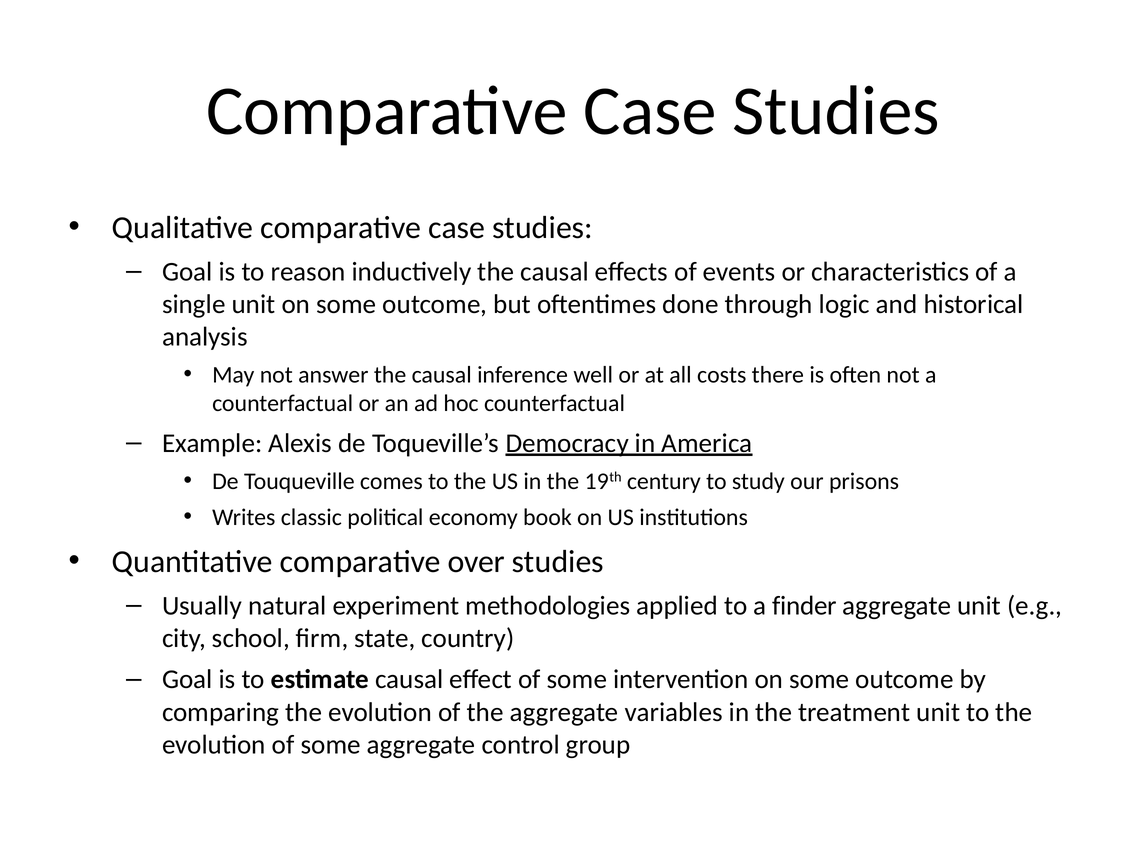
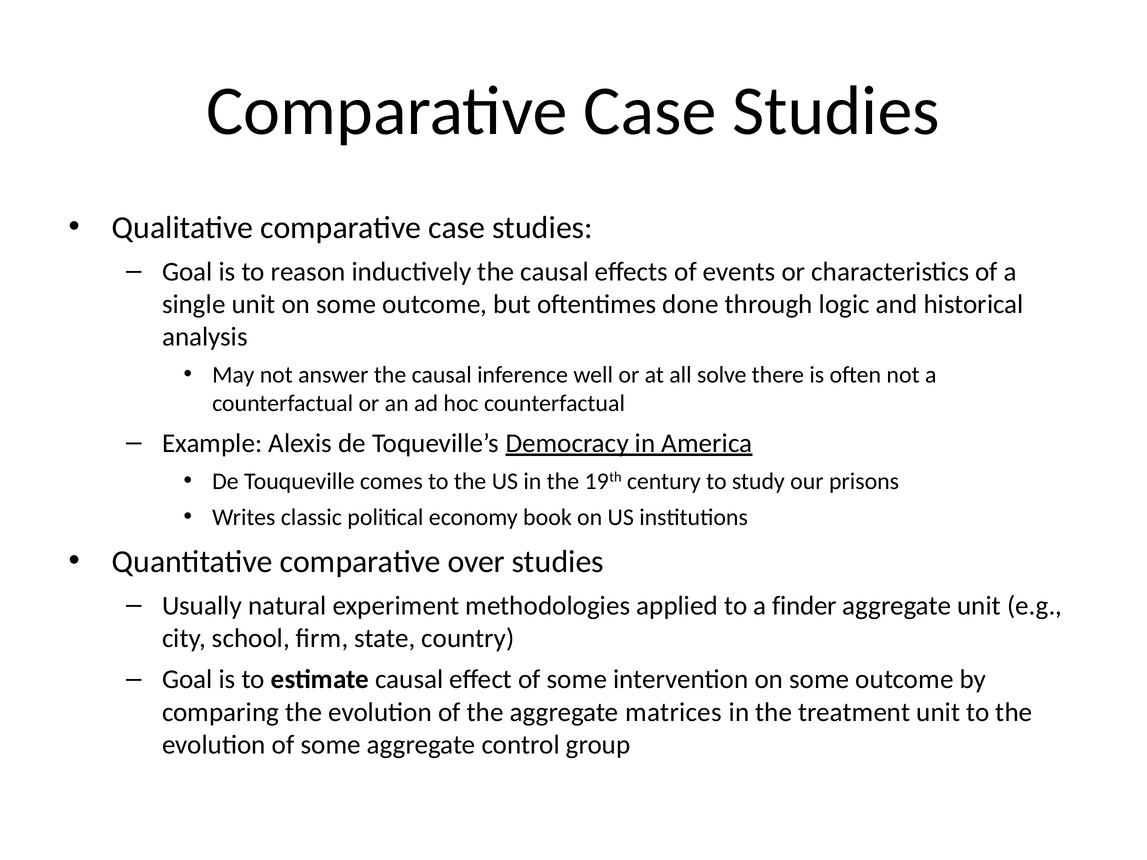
costs: costs -> solve (722, 375)
variables: variables -> matrices (673, 712)
